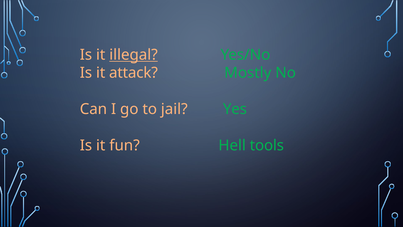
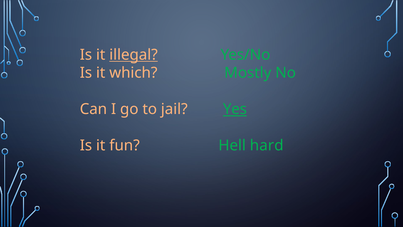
attack: attack -> which (133, 73)
Yes underline: none -> present (235, 109)
tools: tools -> hard (267, 145)
